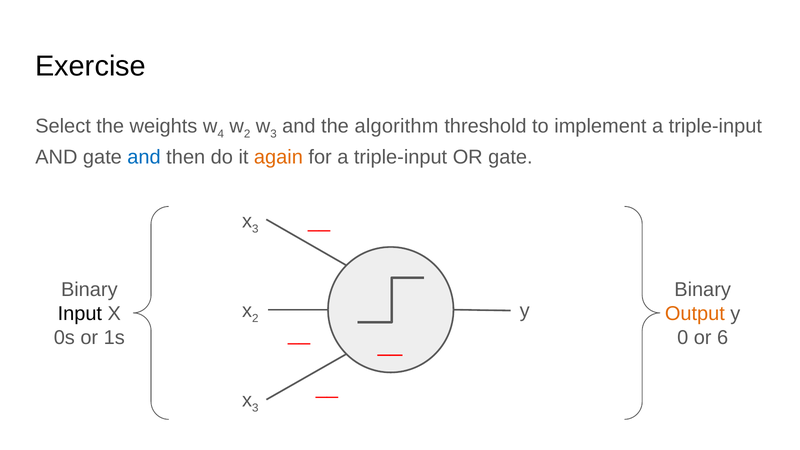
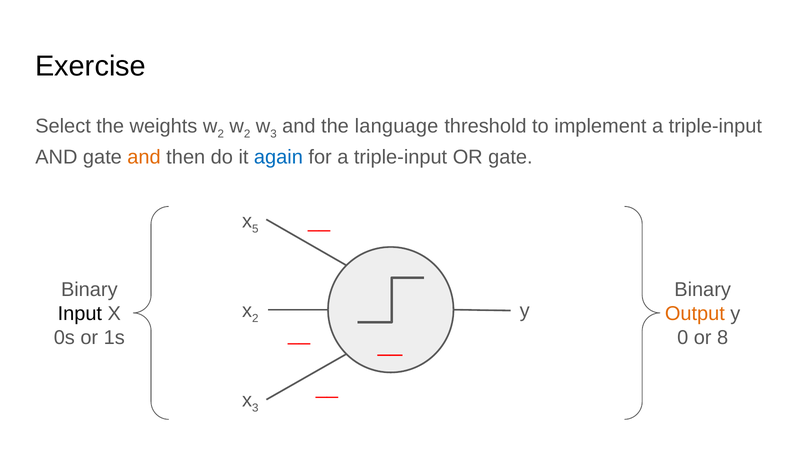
4: 4 -> 2 (221, 134)
algorithm: algorithm -> language (397, 126)
and colour: blue -> orange (144, 157)
again colour: orange -> blue (278, 157)
3: 3 -> 5 (255, 229)
6: 6 -> 8 (723, 338)
